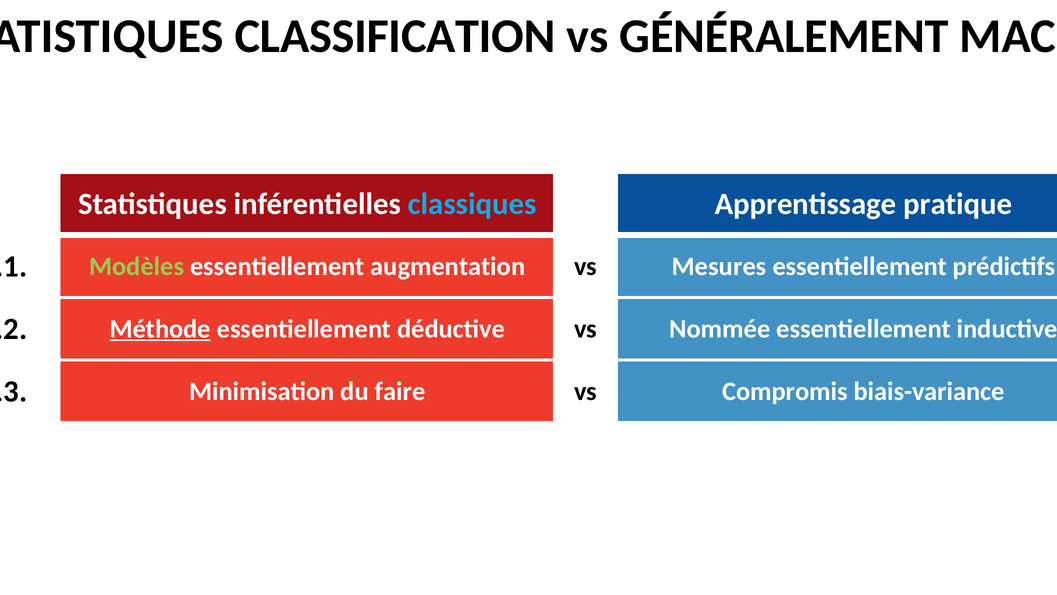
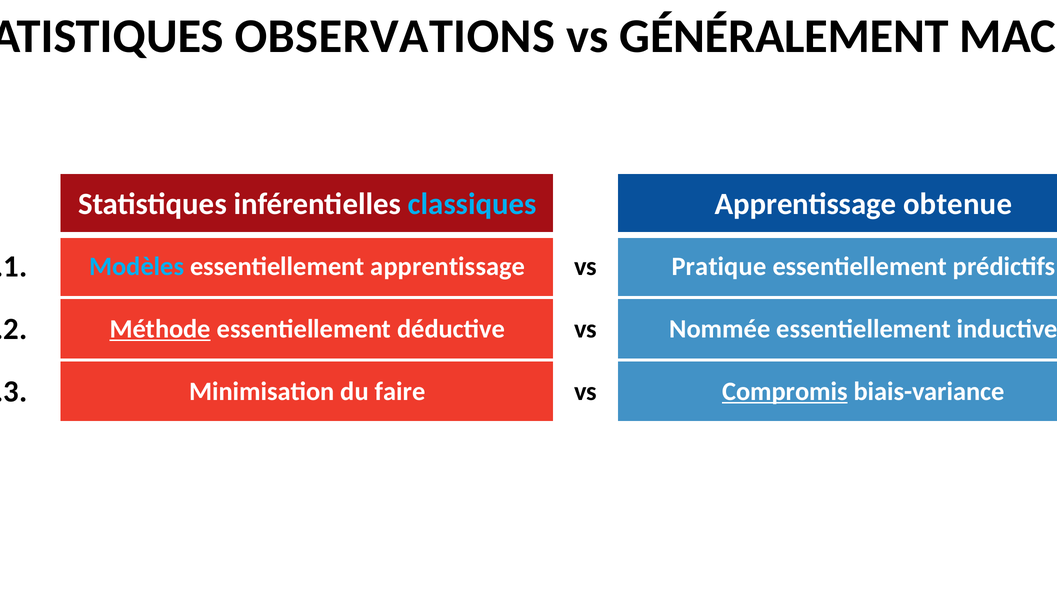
CLASSIFICATION: CLASSIFICATION -> OBSERVATIONS (395, 36)
pratique: pratique -> obtenue (958, 204)
Modèles colour: light green -> light blue (137, 266)
essentiellement augmentation: augmentation -> apprentissage (448, 266)
Mesures: Mesures -> Pratique (719, 266)
Compromis underline: none -> present (785, 391)
